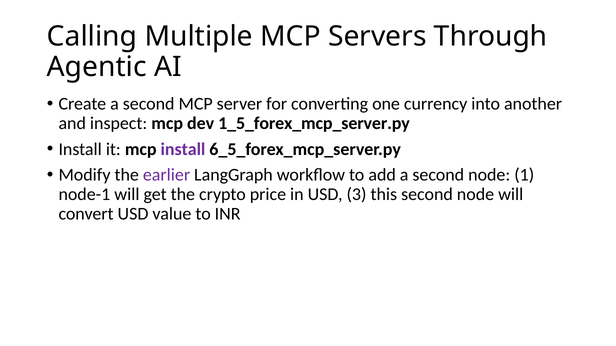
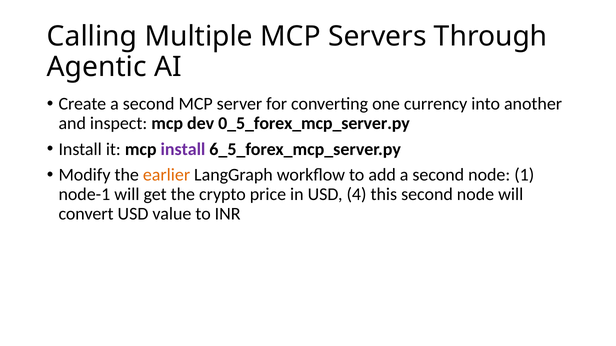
1_5_forex_mcp_server.py: 1_5_forex_mcp_server.py -> 0_5_forex_mcp_server.py (314, 124)
earlier colour: purple -> orange (167, 175)
3: 3 -> 4 (356, 195)
